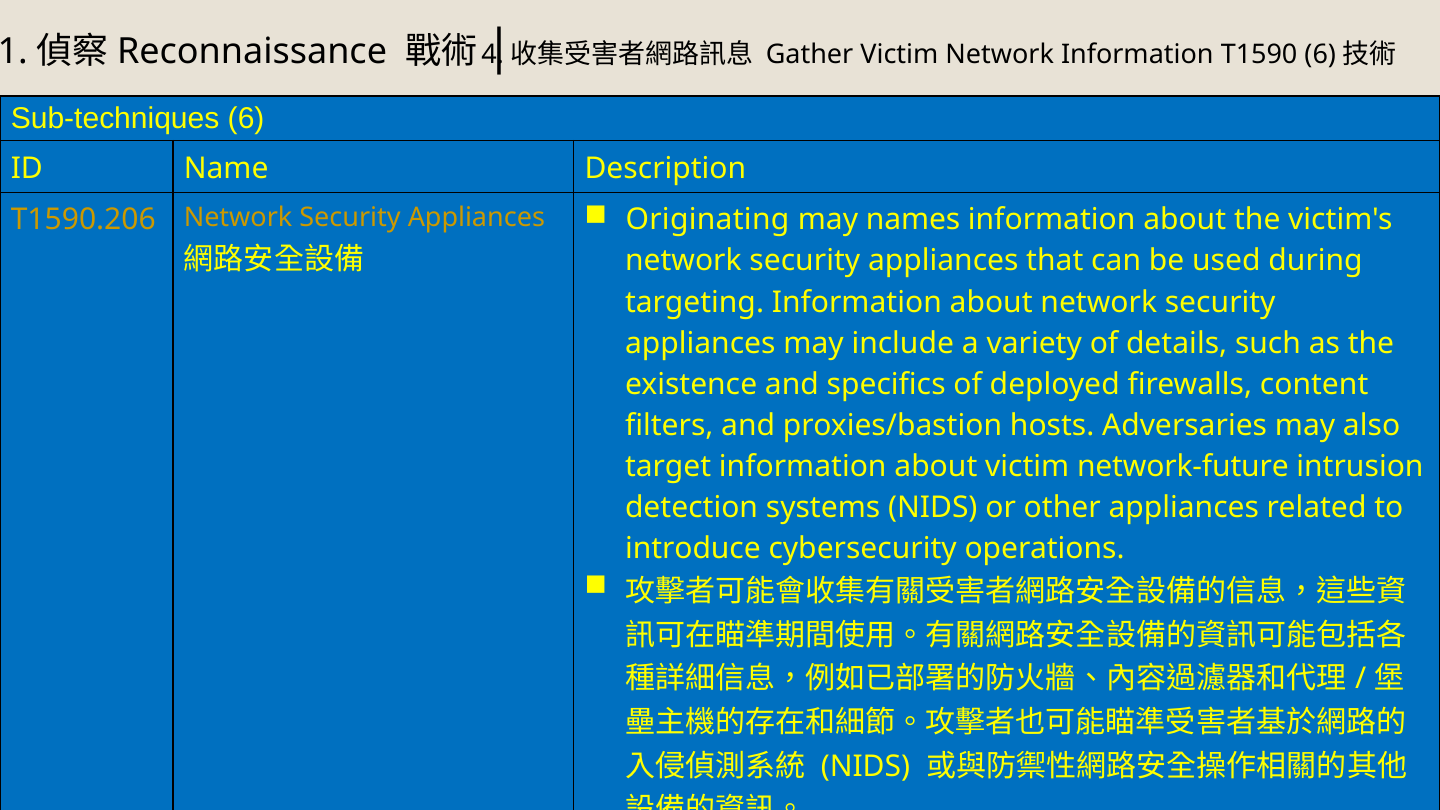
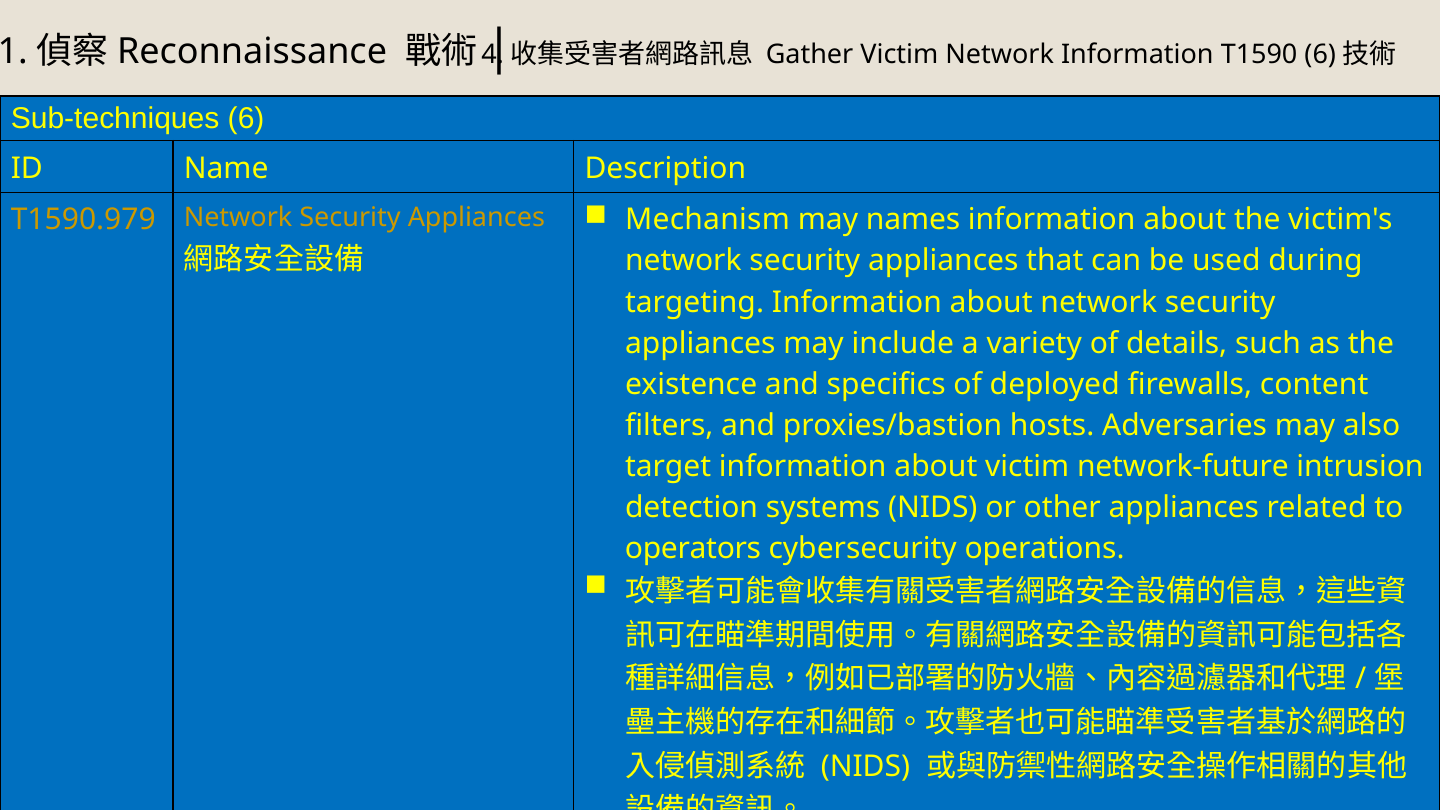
Originating: Originating -> Mechanism (707, 220)
T1590.206: T1590.206 -> T1590.979 (83, 220)
introduce: introduce -> operators (693, 548)
